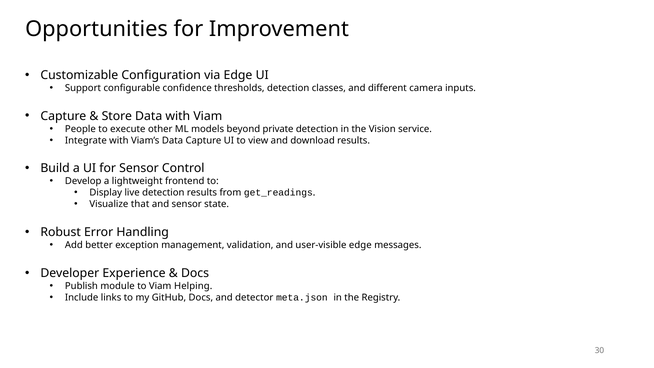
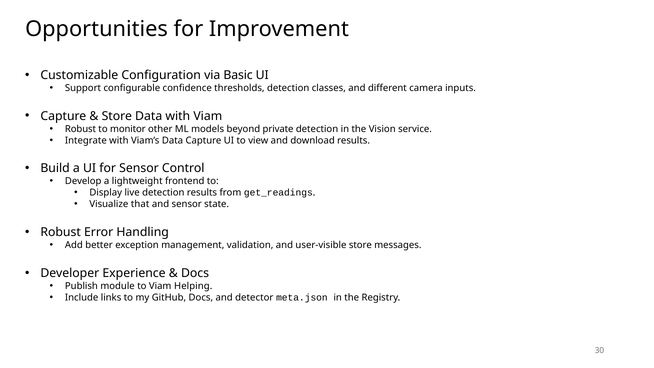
via Edge: Edge -> Basic (238, 75)
People: People -> Robust (80, 129)
execute: execute -> monitor (128, 129)
user-visible edge: edge -> store (360, 245)
